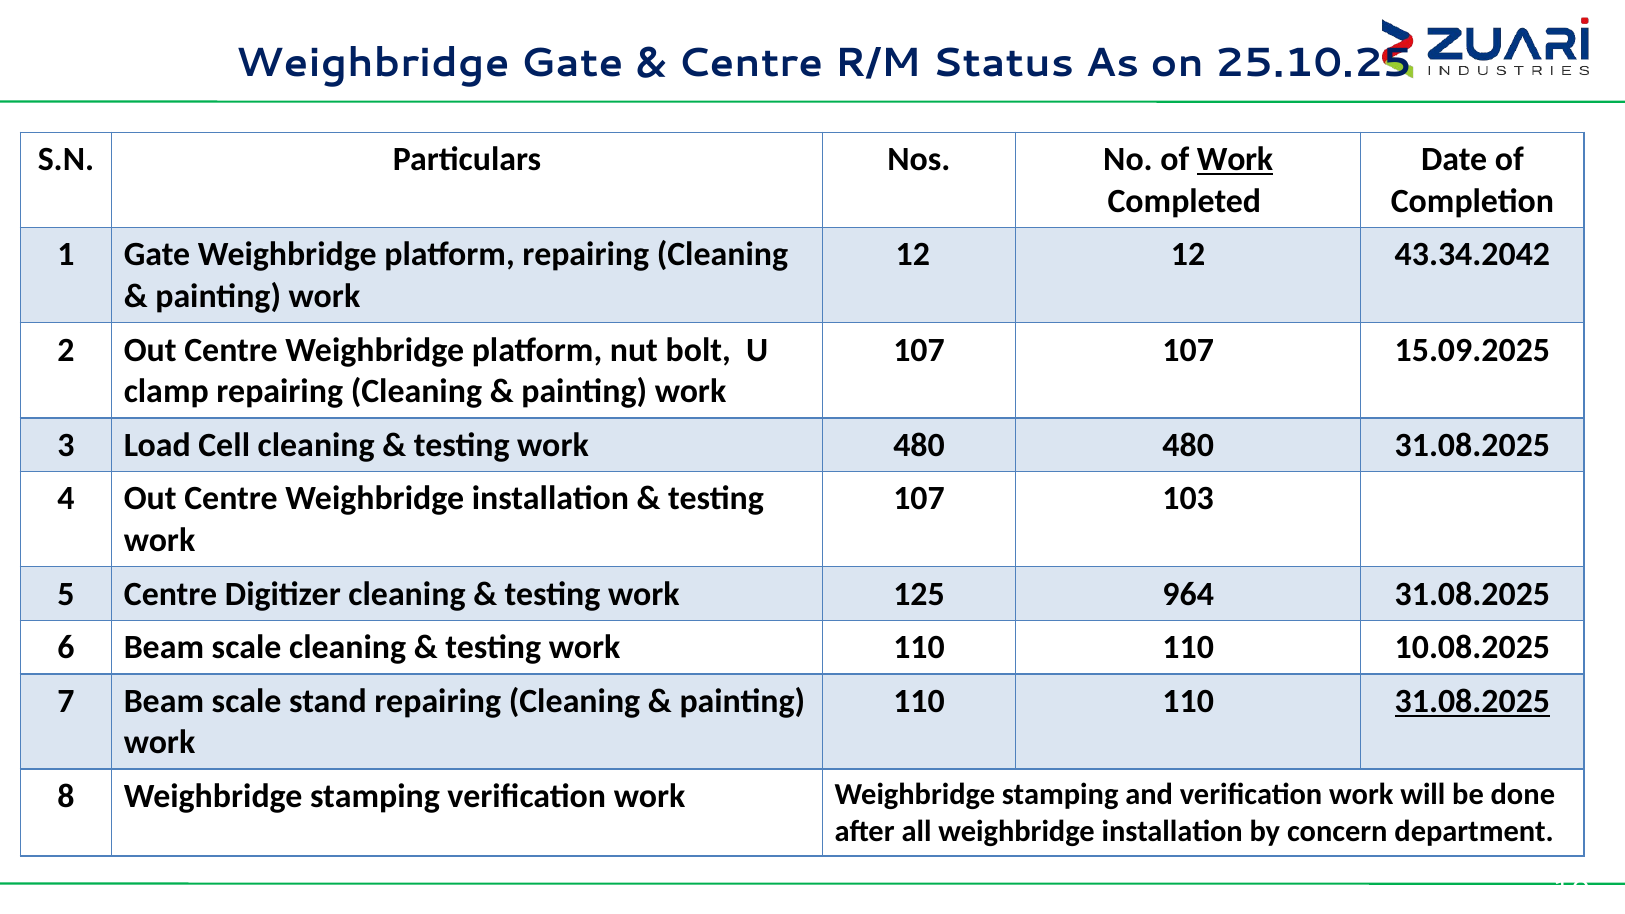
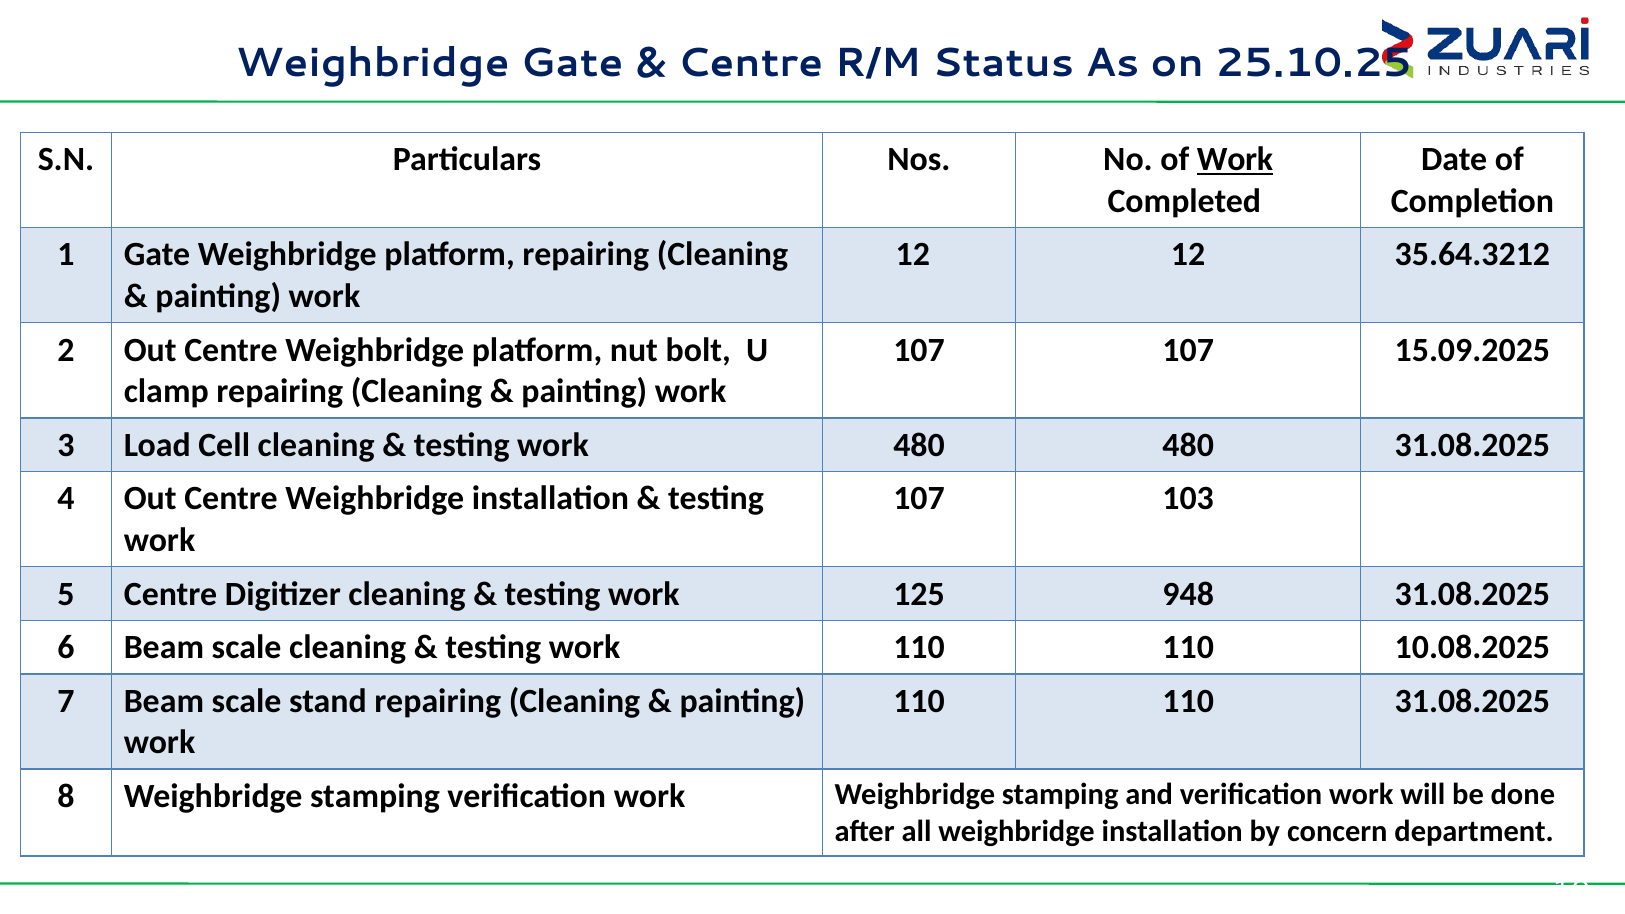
43.34.2042: 43.34.2042 -> 35.64.3212 (1472, 255)
964: 964 -> 948 (1188, 594)
31.08.2025 underline: present -> none (1472, 701)
